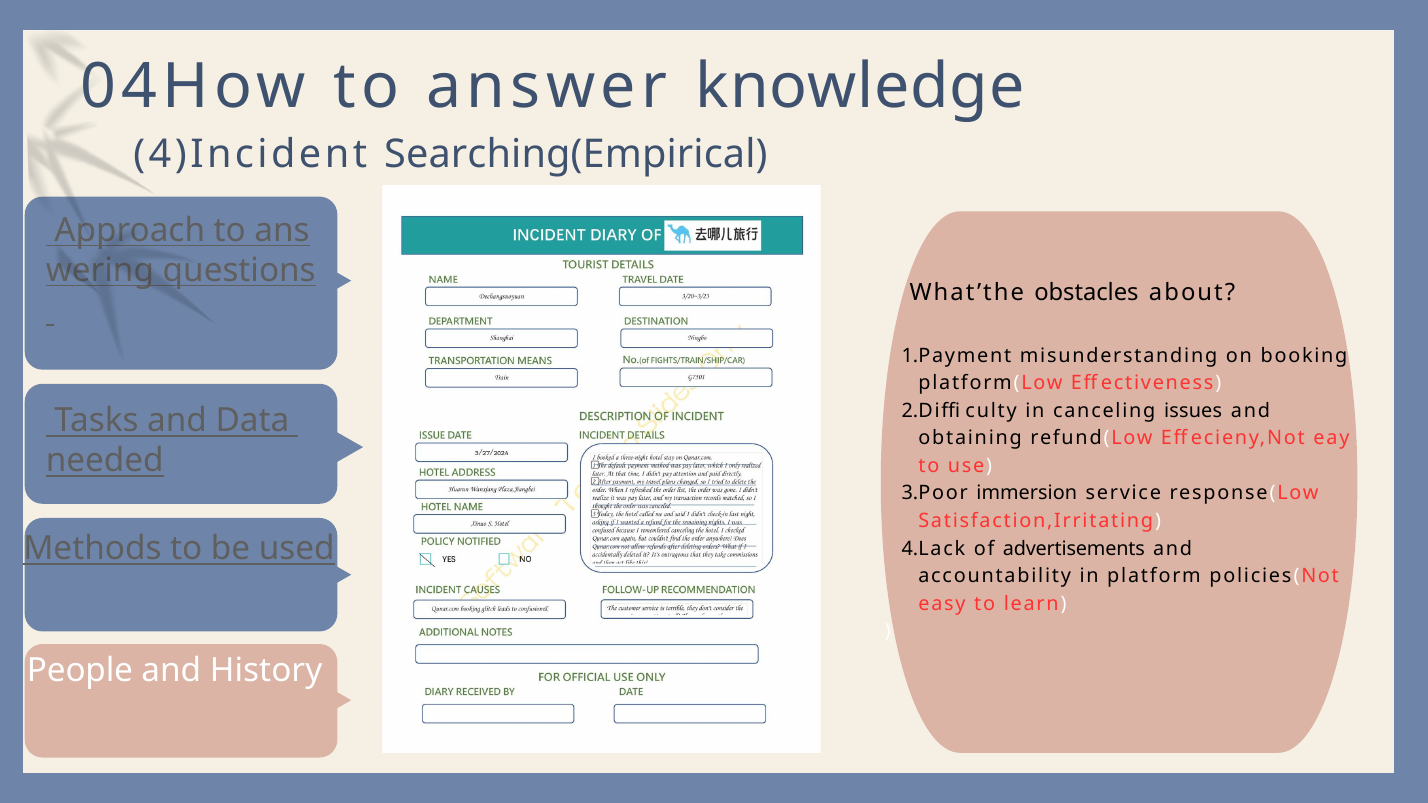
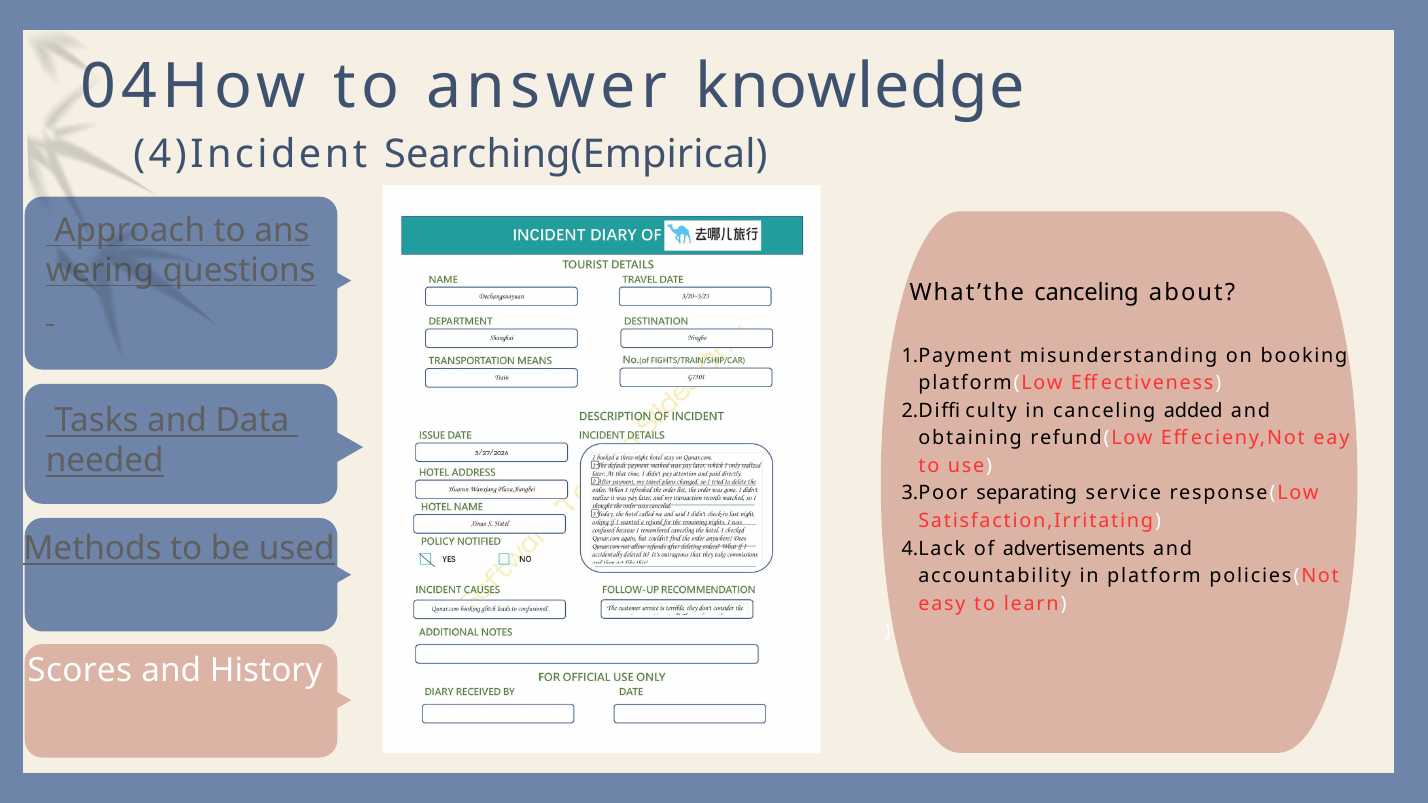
What’the obstacles: obstacles -> canceling (1087, 293)
issues: issues -> added (1193, 411)
immersion: immersion -> separating (1027, 494)
People: People -> Scores (80, 670)
